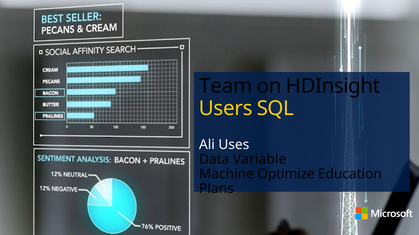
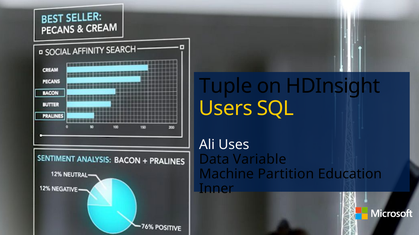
Team: Team -> Tuple (226, 86)
Optimize: Optimize -> Partition (286, 175)
Plans: Plans -> Inner (216, 189)
